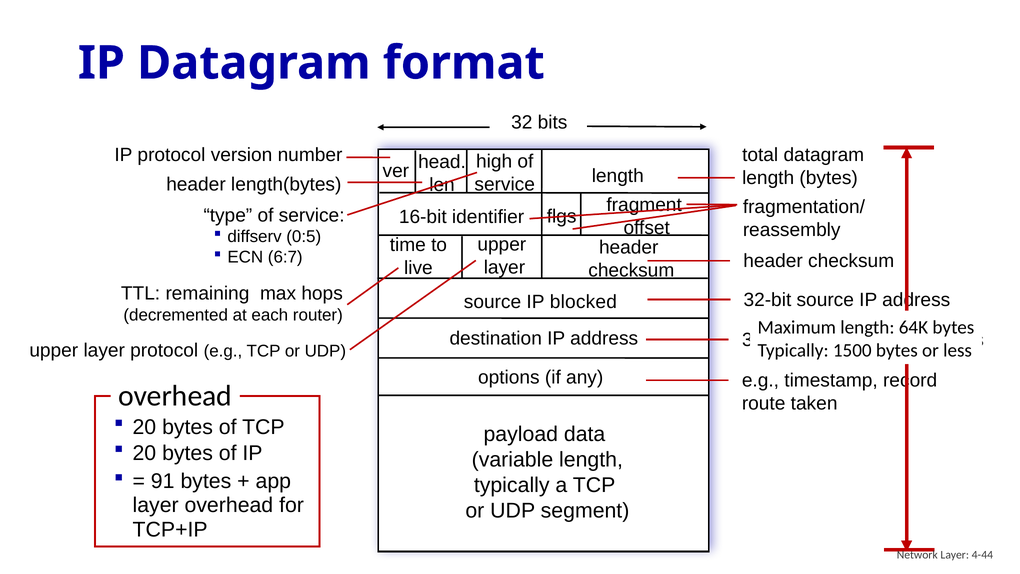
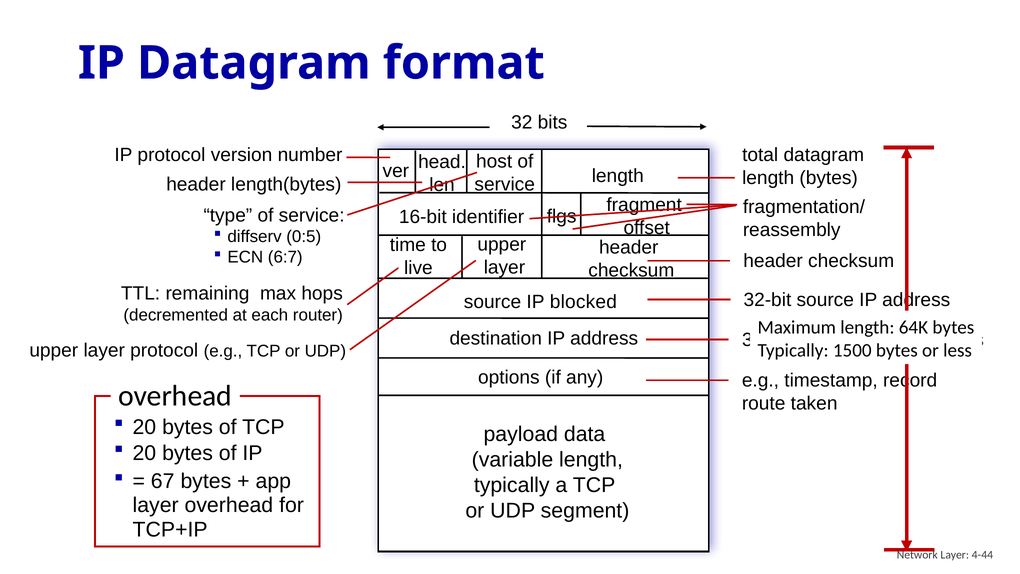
high: high -> host (494, 161)
91: 91 -> 67 (163, 481)
